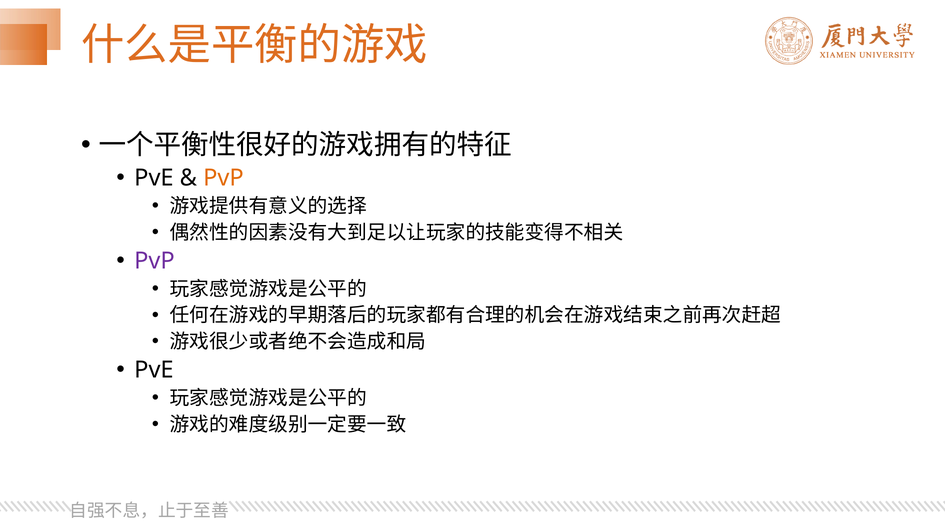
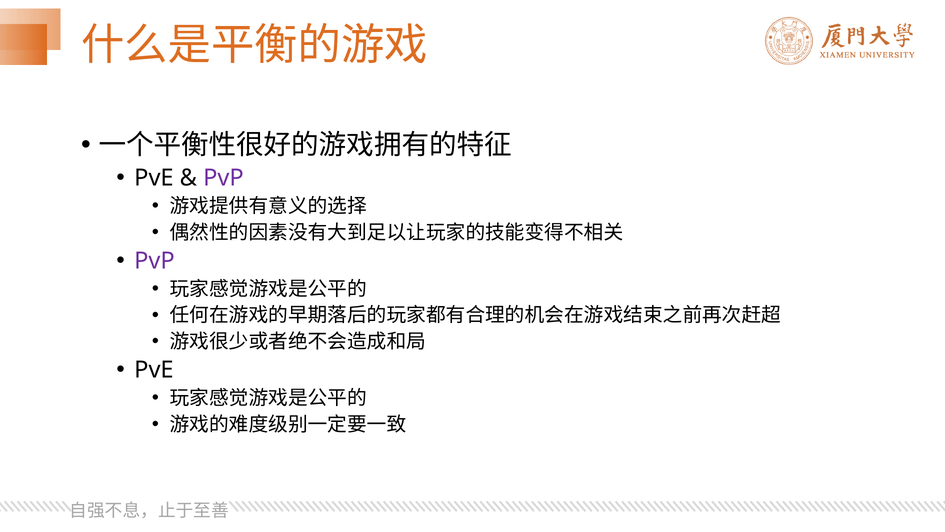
PvP colour: orange -> purple (223, 178)
